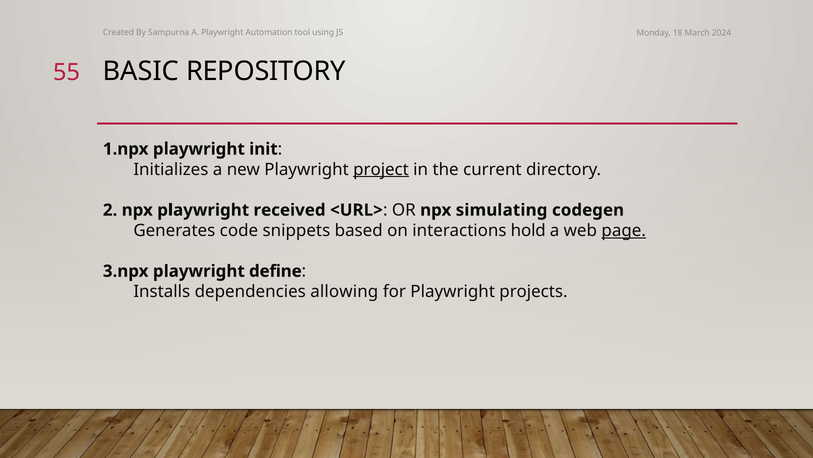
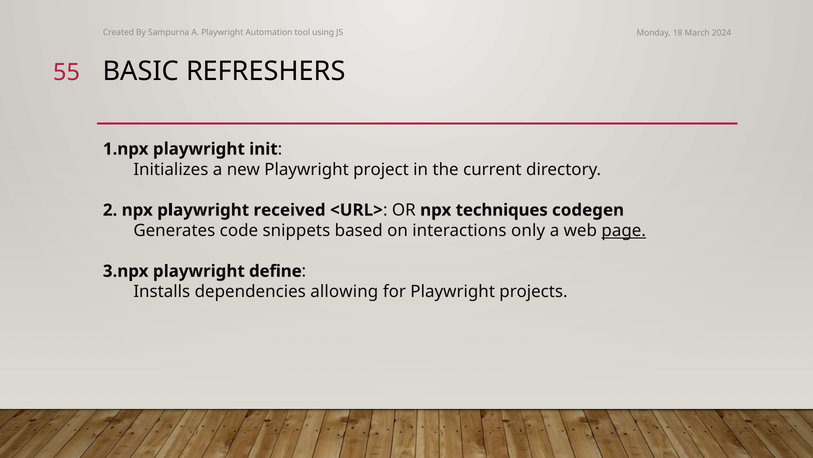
REPOSITORY: REPOSITORY -> REFRESHERS (266, 71)
project underline: present -> none (381, 169)
simulating: simulating -> techniques (502, 210)
hold: hold -> only (528, 230)
